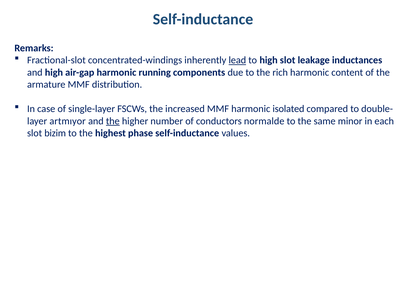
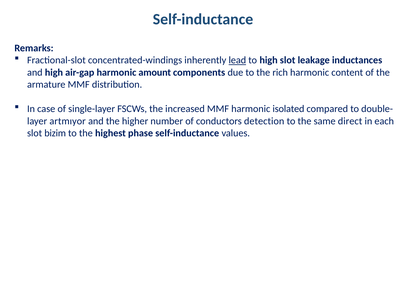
running: running -> amount (155, 72)
the underline: present -> none (113, 121)
normalde: normalde -> detection (264, 121)
minor: minor -> direct (350, 121)
